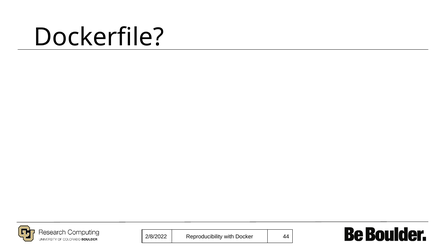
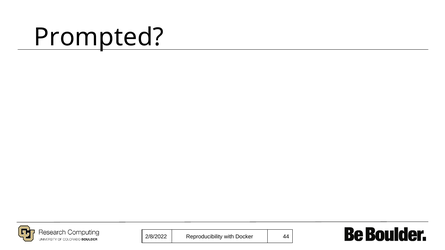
Dockerfile: Dockerfile -> Prompted (99, 37)
